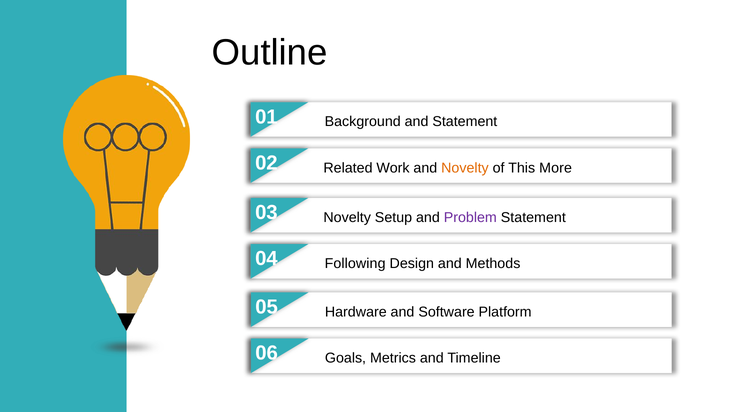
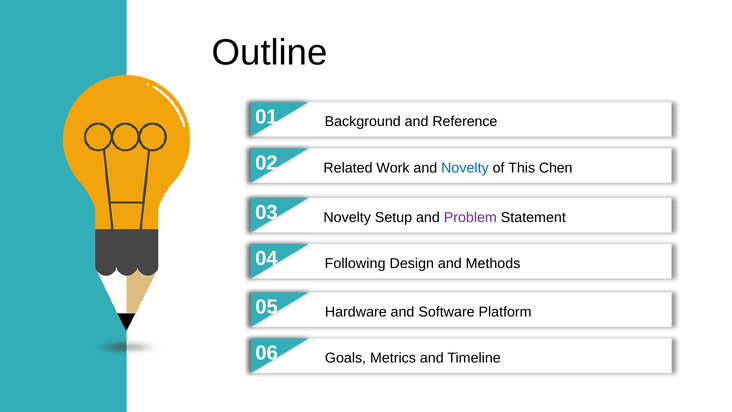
and Statement: Statement -> Reference (465, 122)
Novelty colour: orange -> blue (465, 168)
More: More -> Chen (556, 168)
